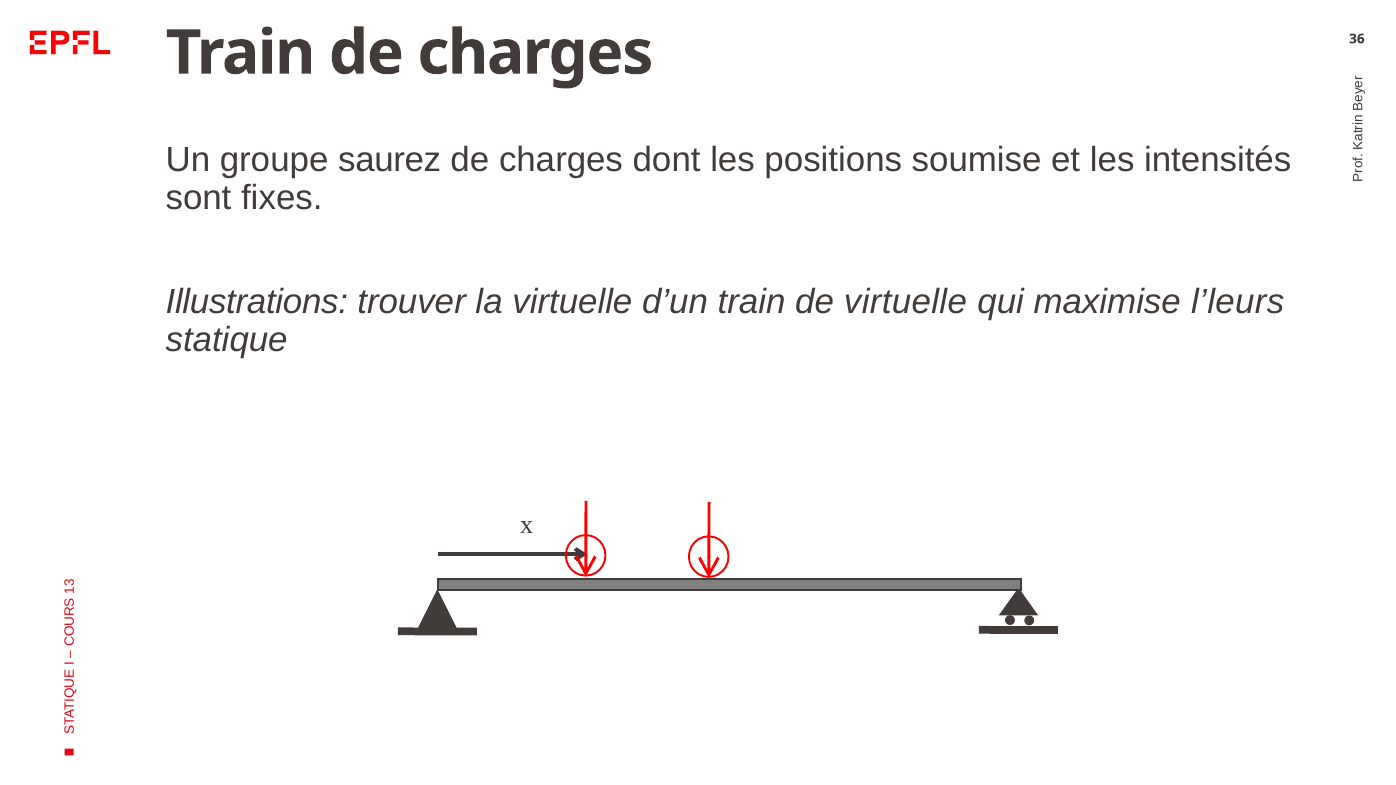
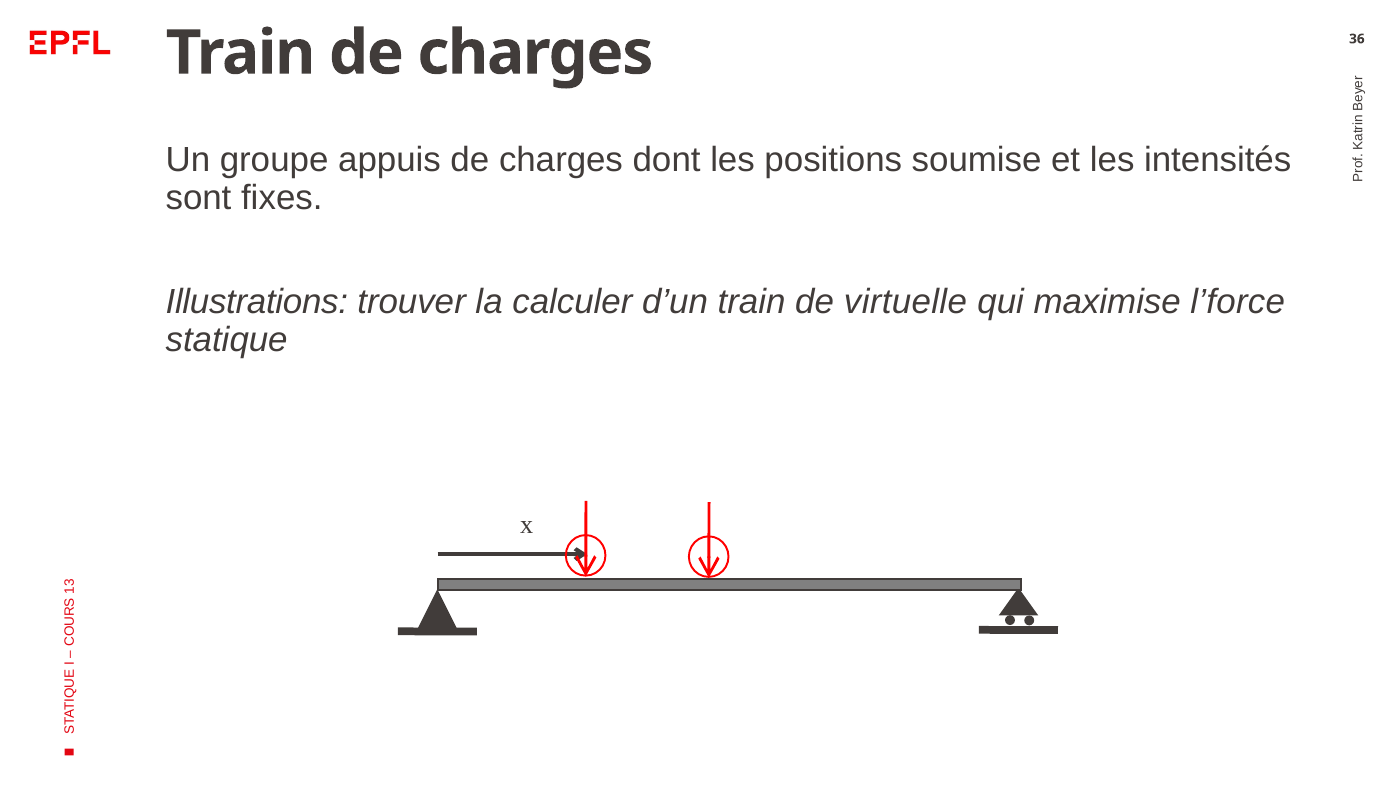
saurez: saurez -> appuis (390, 160)
la virtuelle: virtuelle -> calculer (572, 302)
l’leurs: l’leurs -> l’force (1238, 302)
